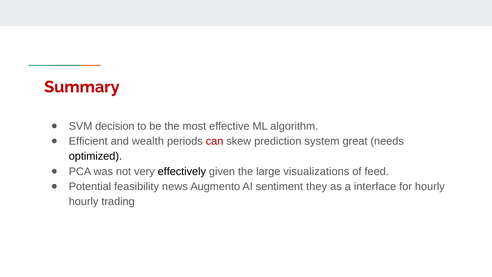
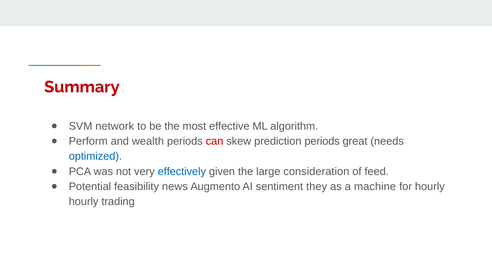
decision: decision -> network (115, 126)
Efficient: Efficient -> Perform (88, 141)
prediction system: system -> periods (322, 141)
optimized colour: black -> blue (95, 156)
effectively colour: black -> blue (182, 171)
visualizations: visualizations -> consideration (316, 171)
interface: interface -> machine (375, 186)
